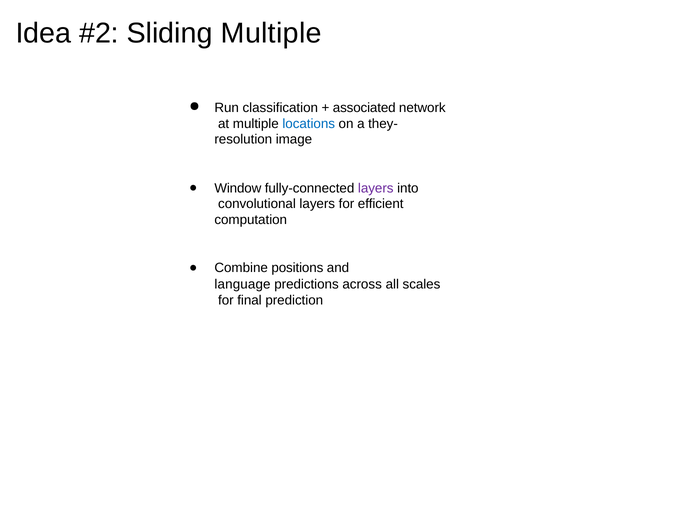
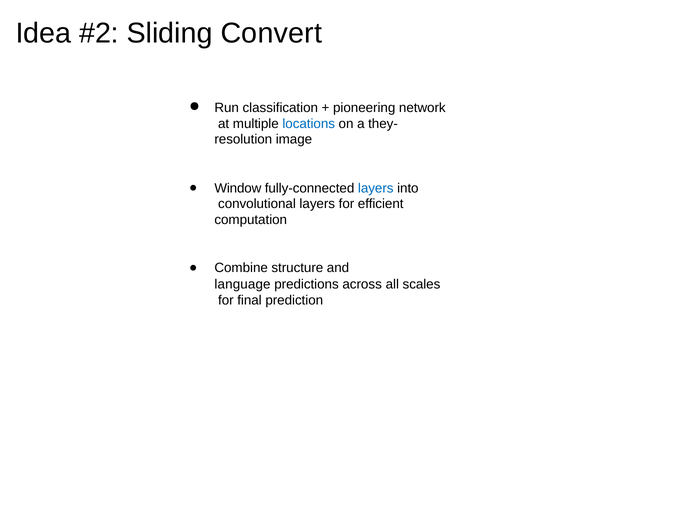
Sliding Multiple: Multiple -> Convert (271, 33)
associated: associated -> pioneering (364, 108)
layers colour: purple -> blue (376, 188)
positions: positions -> structure (297, 268)
